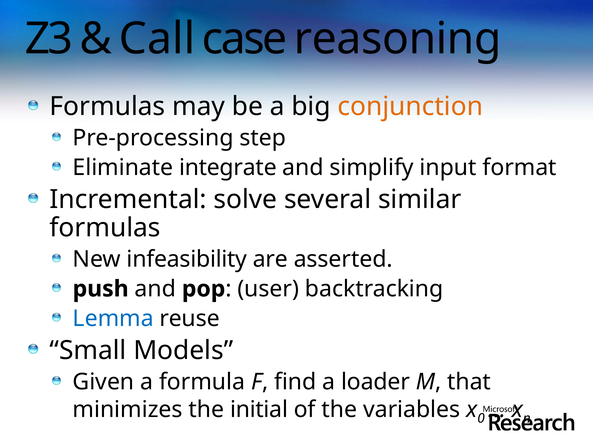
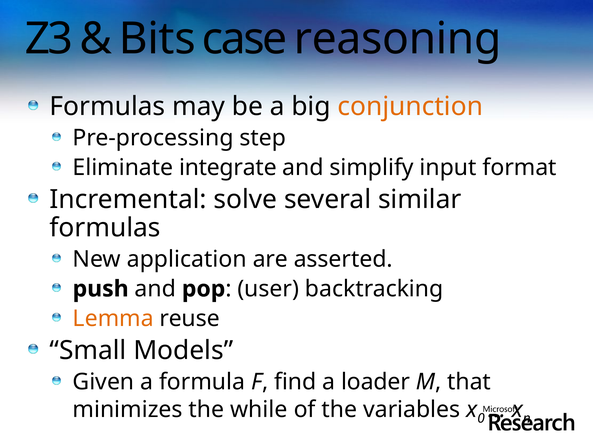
Call: Call -> Bits (157, 39)
infeasibility: infeasibility -> application (187, 259)
Lemma colour: blue -> orange (113, 318)
initial: initial -> while (259, 409)
